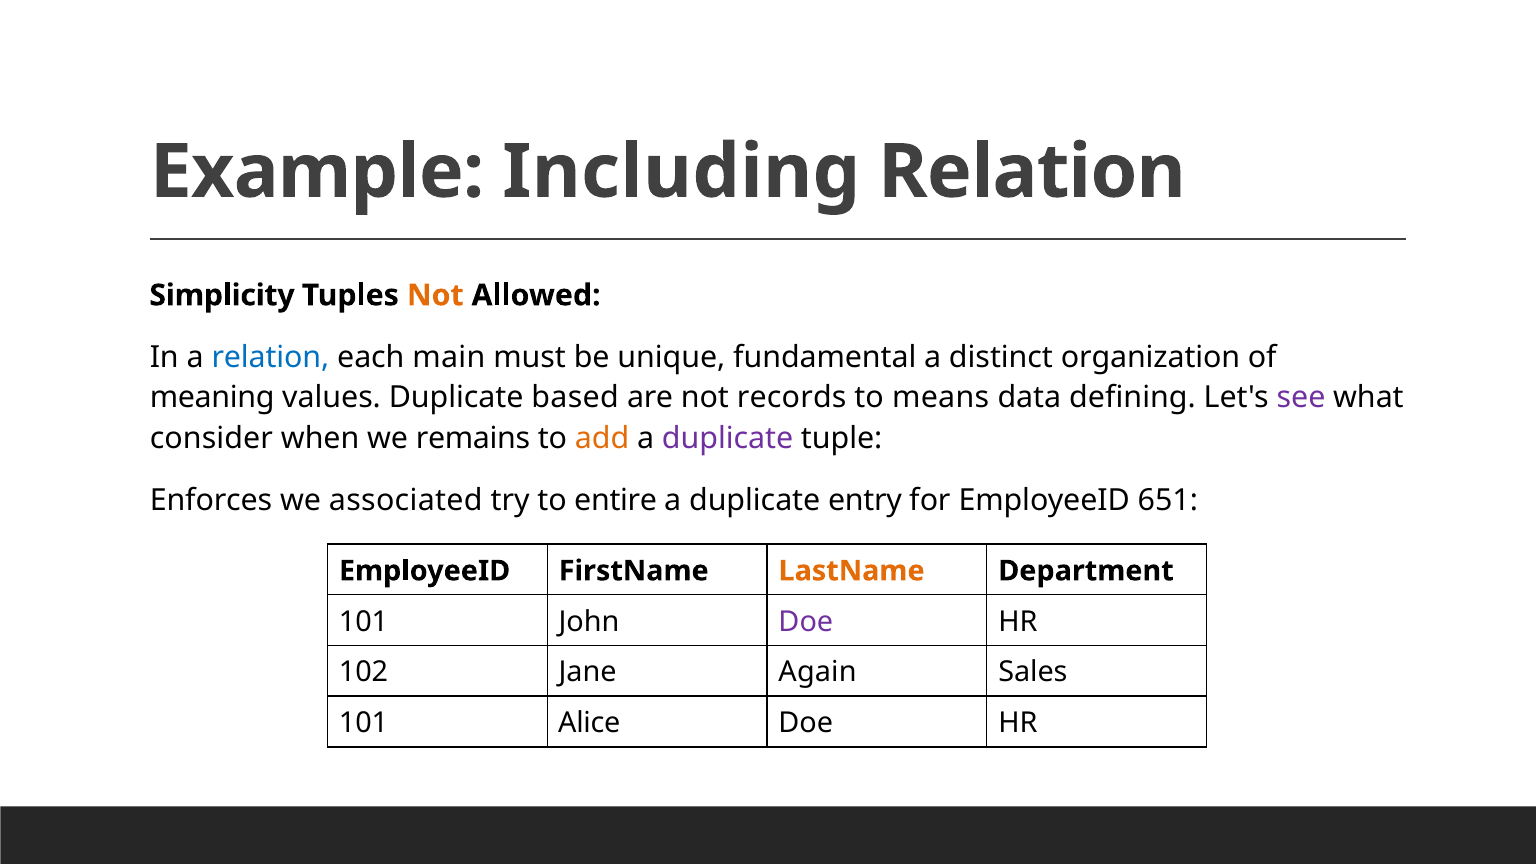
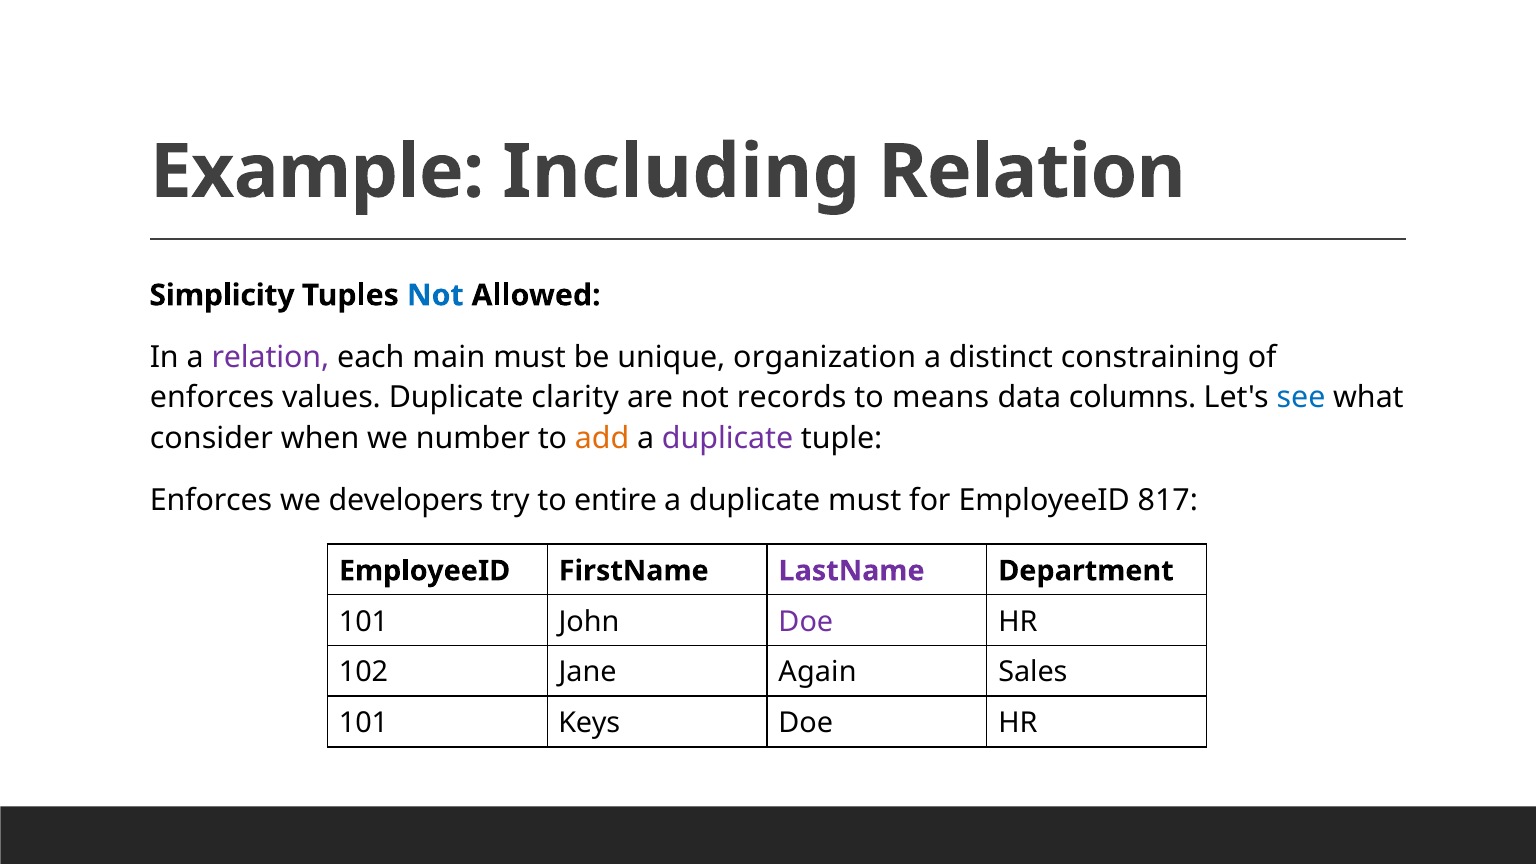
Not colour: orange -> blue (435, 295)
relation colour: blue -> purple (270, 358)
fundamental: fundamental -> organization (825, 358)
organization: organization -> constraining (1150, 358)
meaning: meaning -> enforces (212, 398)
based: based -> clarity (575, 398)
defining: defining -> columns (1133, 398)
see colour: purple -> blue (1301, 398)
remains: remains -> number (473, 438)
associated: associated -> developers (406, 501)
duplicate entry: entry -> must (865, 501)
651: 651 -> 817 (1168, 501)
LastName colour: orange -> purple (852, 571)
Alice: Alice -> Keys (589, 723)
